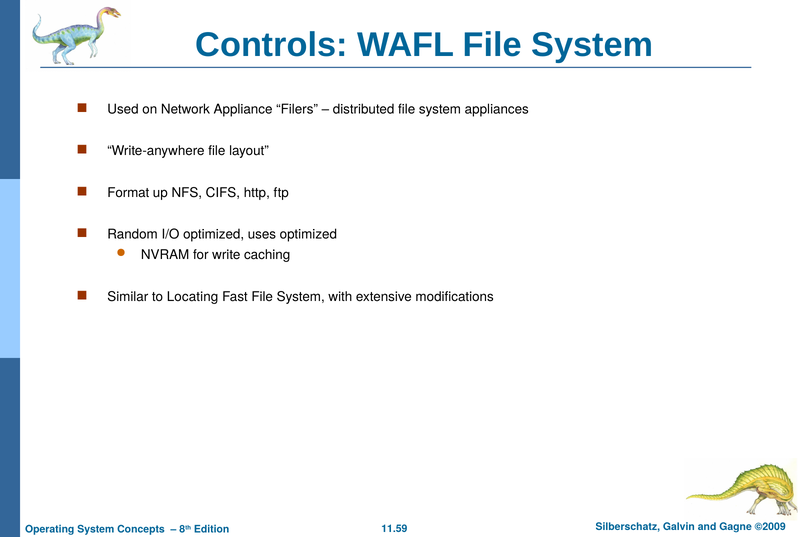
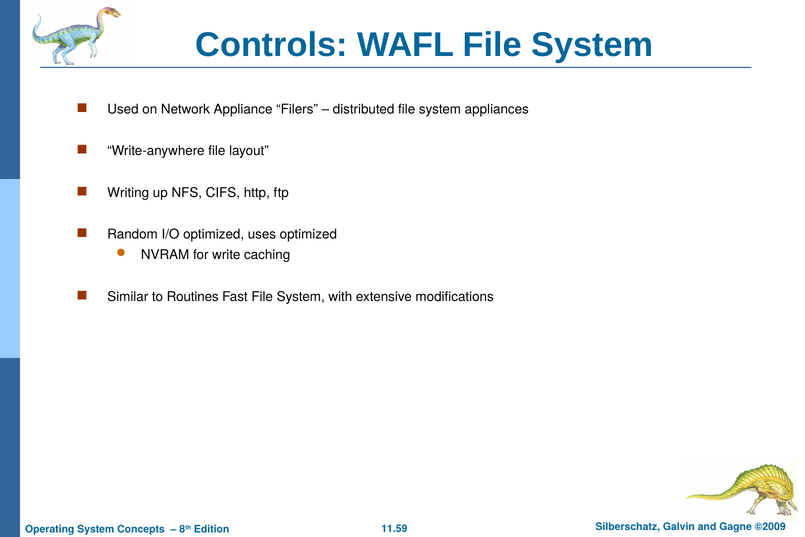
Format: Format -> Writing (128, 192)
Locating: Locating -> Routines (193, 296)
